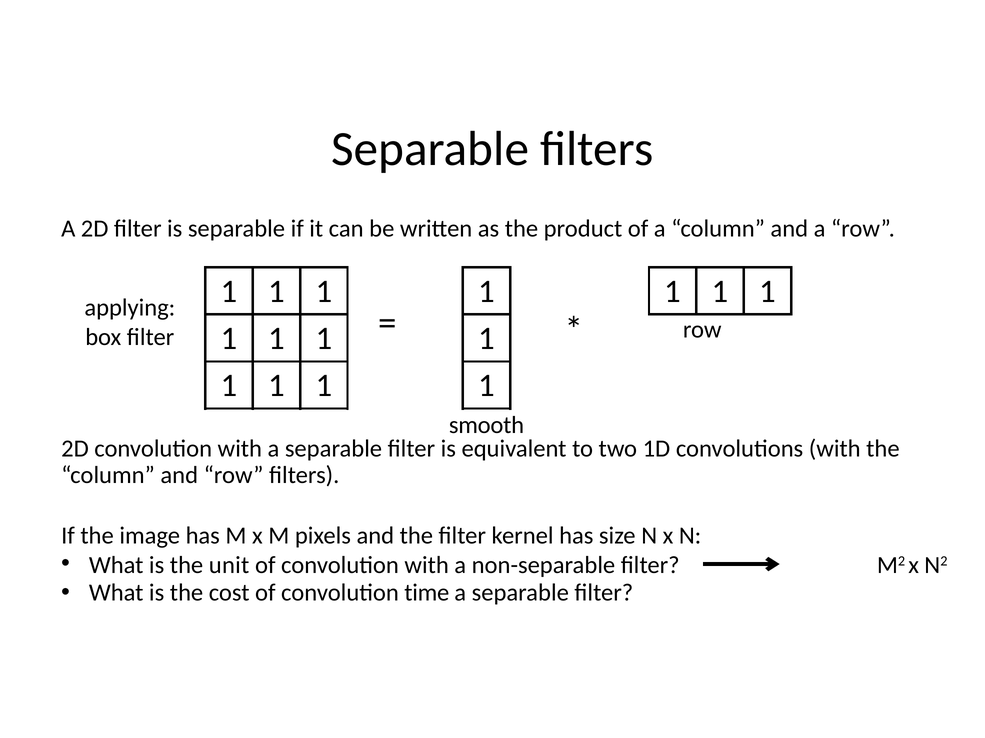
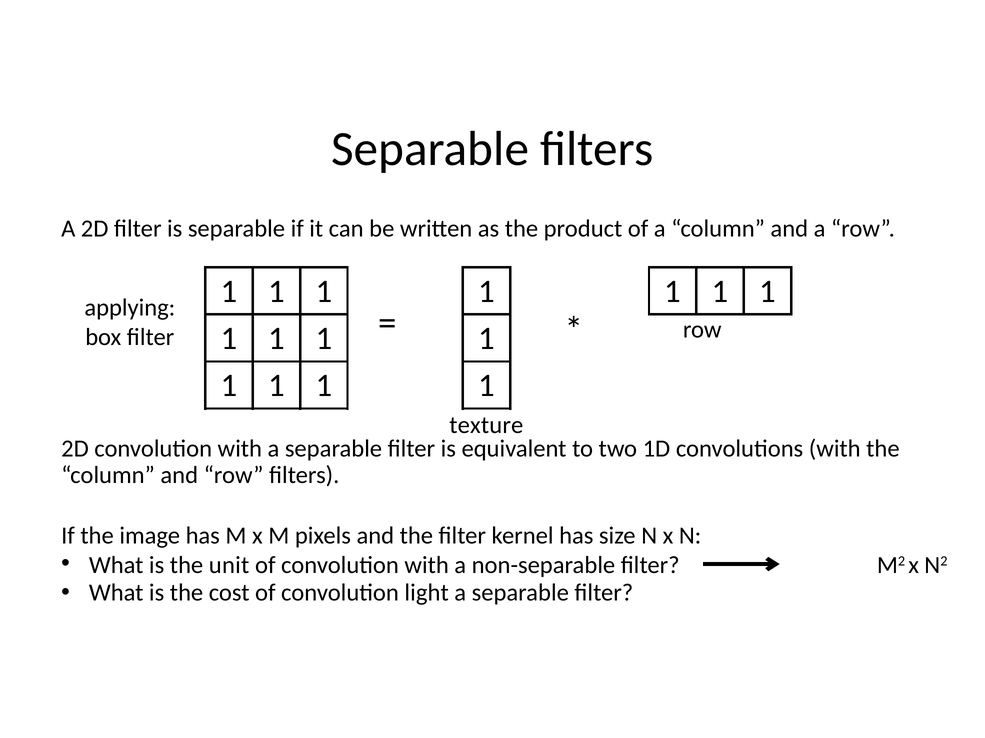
smooth: smooth -> texture (486, 425)
time: time -> light (427, 593)
